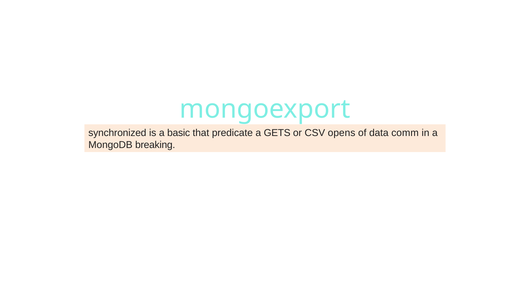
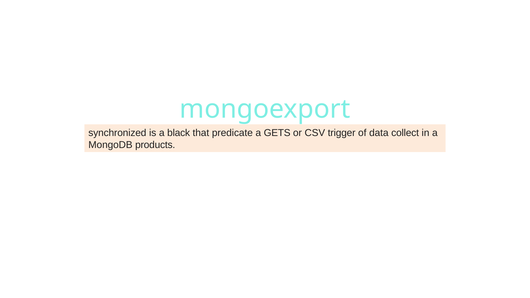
basic: basic -> black (179, 133)
opens: opens -> trigger (342, 133)
comm: comm -> collect (405, 133)
breaking: breaking -> products (155, 145)
